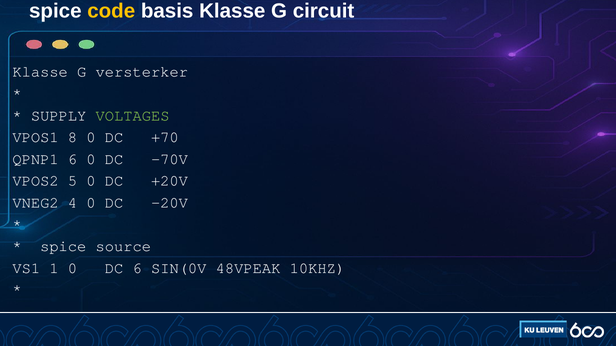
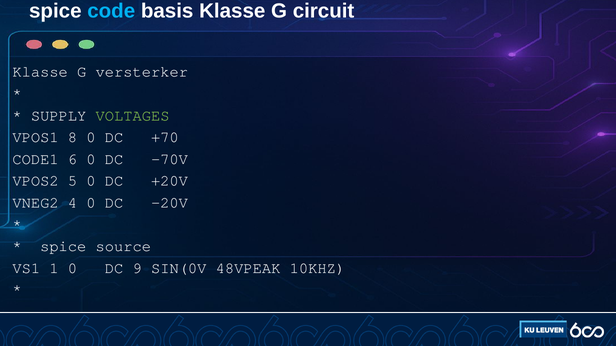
code colour: yellow -> light blue (111, 11)
QPNP1: QPNP1 -> CODE1 (36, 159)
DC 6: 6 -> 9 (137, 268)
